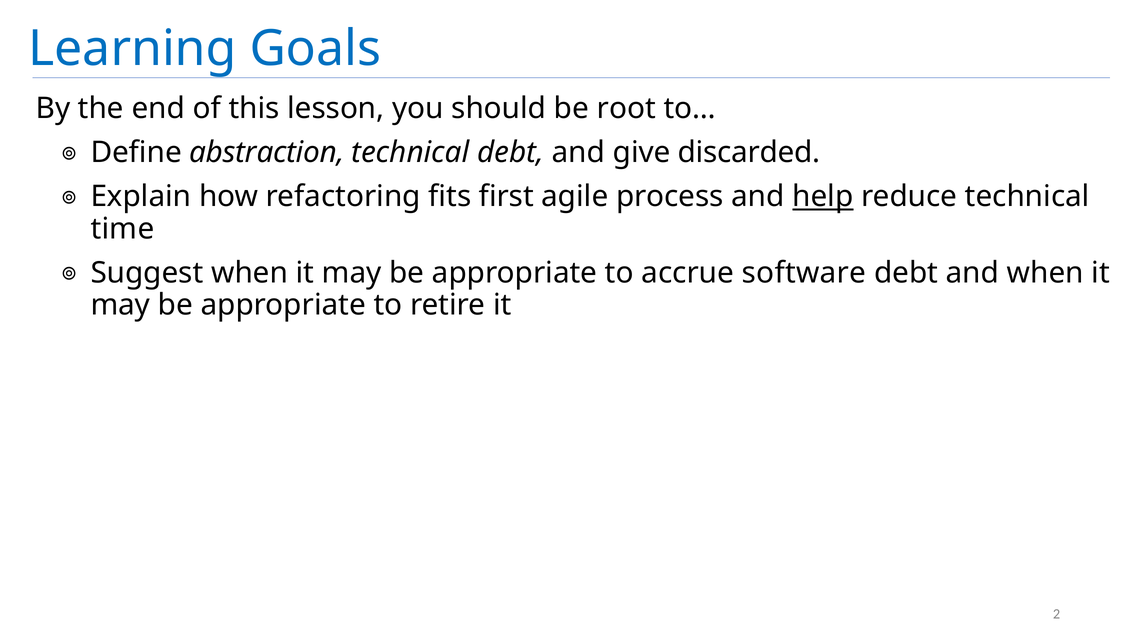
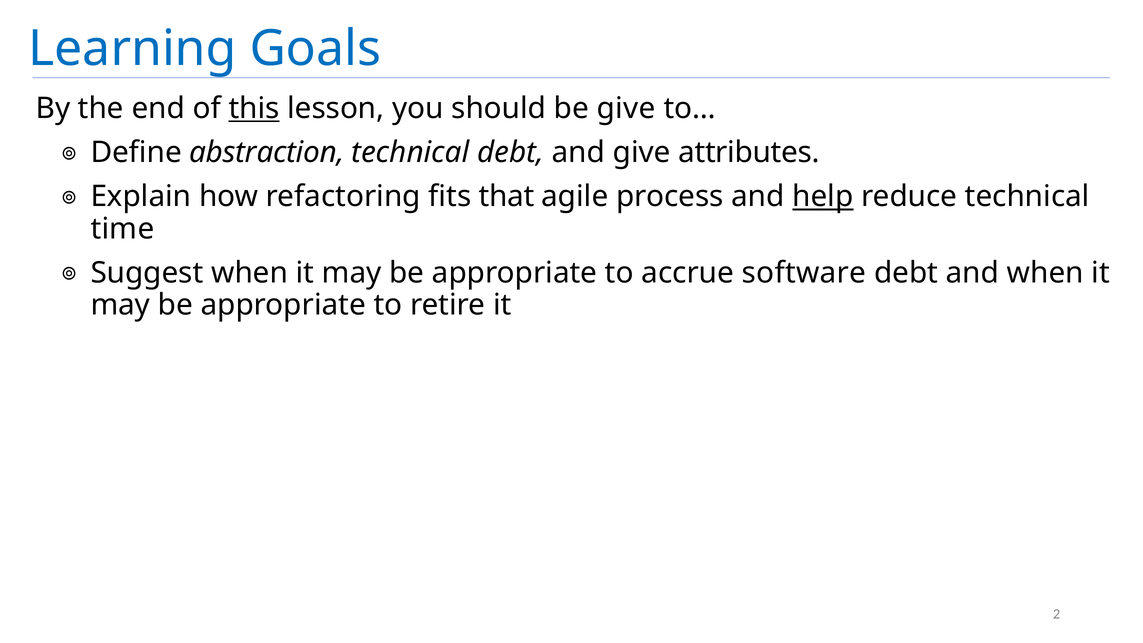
this underline: none -> present (254, 109)
be root: root -> give (626, 109)
discarded: discarded -> attributes (749, 153)
first: first -> that (506, 197)
